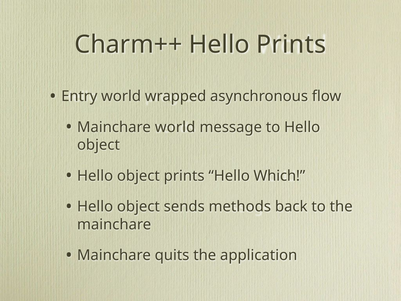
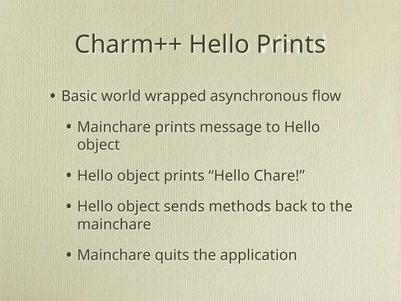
Entry: Entry -> Basic (79, 96)
Mainchare world: world -> prints (175, 127)
Which: Which -> Chare (279, 176)
